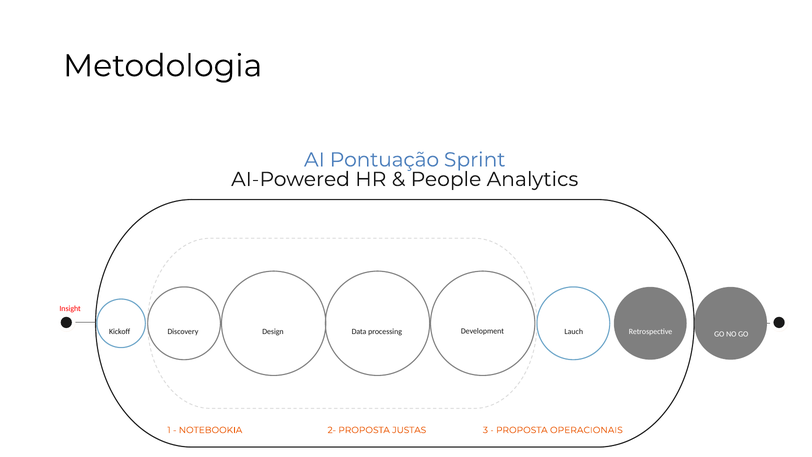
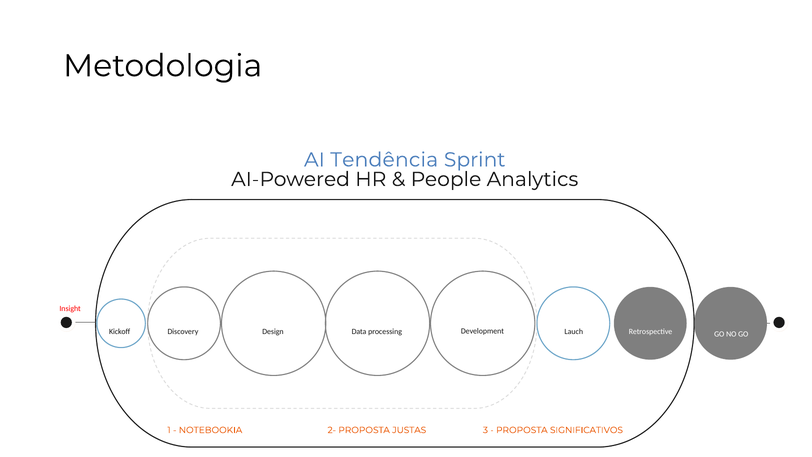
Pontuação: Pontuação -> Tendência (384, 160)
OPERACIONAIS: OPERACIONAIS -> SIGNIFICATIVOS (586, 430)
